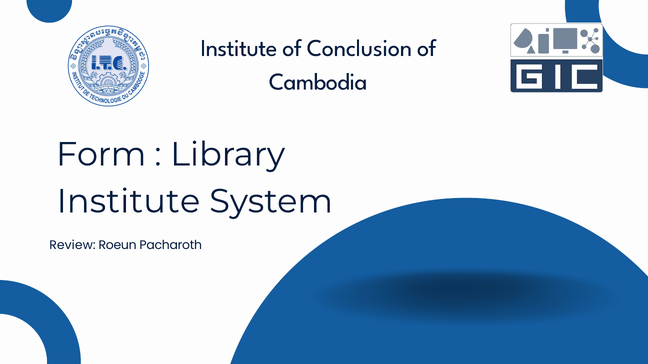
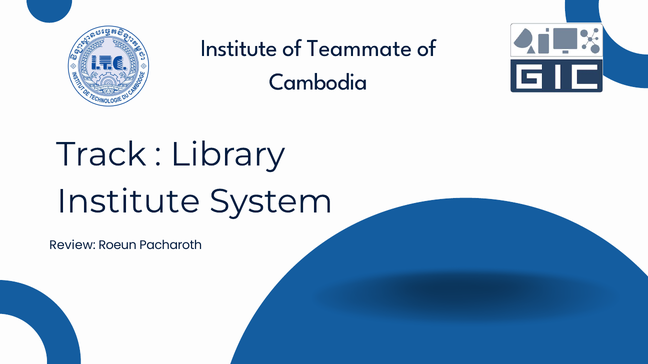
Conclusion: Conclusion -> Teammate (359, 48)
Form: Form -> Track (101, 155)
